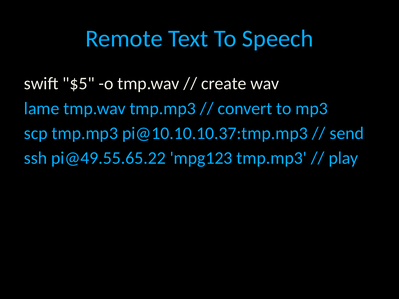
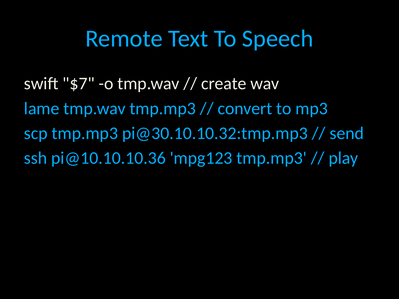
$5: $5 -> $7 (79, 84)
pi@10.10.10.37:tmp.mp3: pi@10.10.10.37:tmp.mp3 -> pi@30.10.10.32:tmp.mp3 (215, 133)
pi@49.55.65.22: pi@49.55.65.22 -> pi@10.10.10.36 (108, 158)
